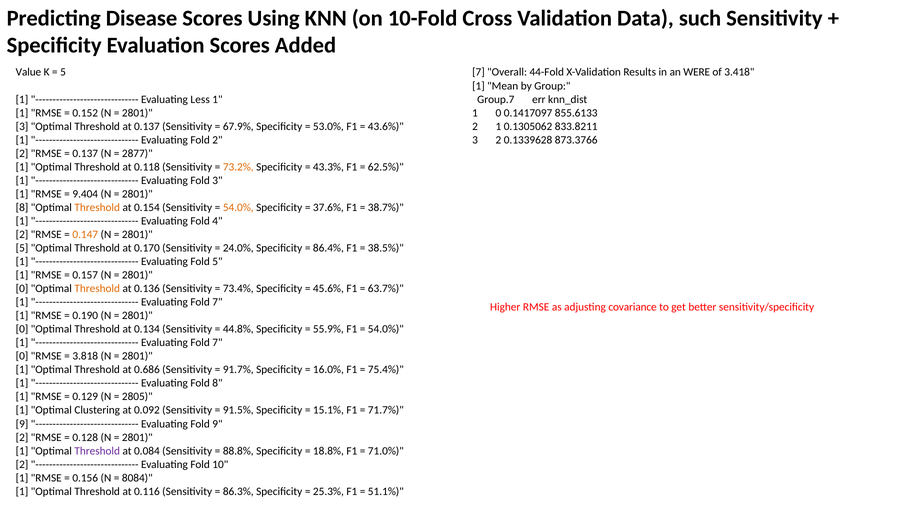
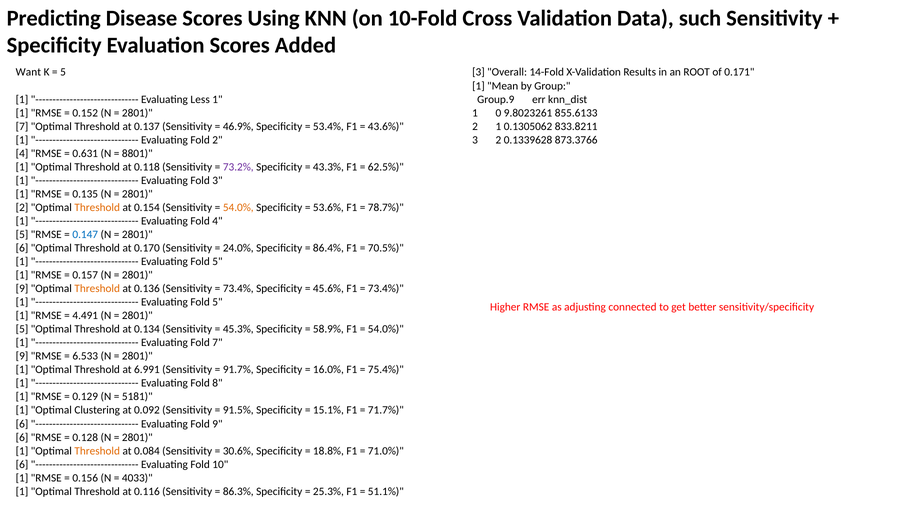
Value: Value -> Want (28, 72)
7: 7 -> 3 (478, 72)
44-Fold: 44-Fold -> 14-Fold (547, 72)
WERE: WERE -> ROOT (697, 72)
3.418: 3.418 -> 0.171 (739, 72)
Group.7: Group.7 -> Group.9 (496, 99)
0.1417097: 0.1417097 -> 9.8023261 (528, 113)
3: 3 -> 7 (22, 126)
67.9%: 67.9% -> 46.9% (238, 126)
53.0%: 53.0% -> 53.4% (328, 126)
2: 2 -> 4 (22, 154)
0.137: 0.137 -> 0.631 (85, 154)
2877: 2877 -> 8801 (137, 154)
73.2% colour: orange -> purple (238, 167)
9.404: 9.404 -> 0.135 (85, 194)
8: 8 -> 2 (22, 208)
37.6%: 37.6% -> 53.6% (328, 208)
38.7%: 38.7% -> 78.7% (386, 208)
2: 2 -> 5 (22, 235)
0.147 colour: orange -> blue (85, 235)
5: 5 -> 6 (22, 248)
38.5%: 38.5% -> 70.5% (386, 248)
0: 0 -> 9 (22, 289)
63.7%: 63.7% -> 73.4% (386, 289)
7: 7 -> 5 (217, 302)
covariance: covariance -> connected (632, 307)
0.190: 0.190 -> 4.491 (85, 316)
0: 0 -> 5 (22, 329)
44.8%: 44.8% -> 45.3% (238, 329)
55.9%: 55.9% -> 58.9% (328, 329)
0: 0 -> 9 (22, 356)
3.818: 3.818 -> 6.533 (85, 356)
0.686: 0.686 -> 6.991 (147, 370)
2805: 2805 -> 5181 (137, 397)
9: 9 -> 6 (22, 424)
2: 2 -> 6 (22, 438)
Threshold colour: purple -> orange (97, 451)
88.8%: 88.8% -> 30.6% (238, 451)
2: 2 -> 6 (22, 465)
8084: 8084 -> 4033 (137, 478)
